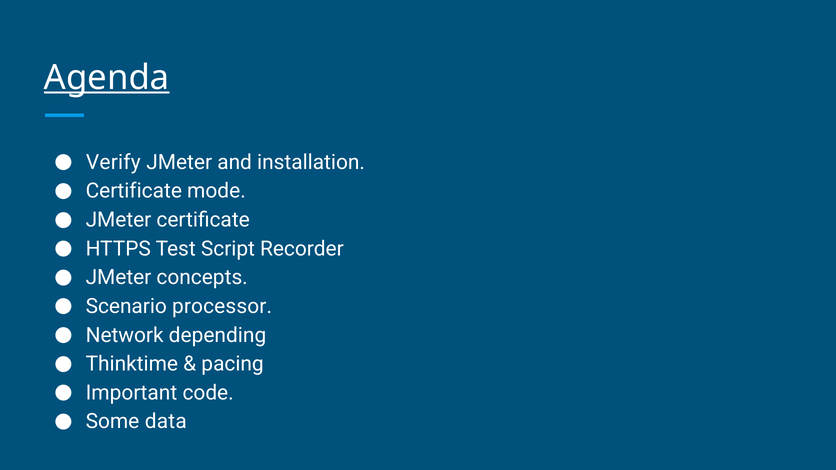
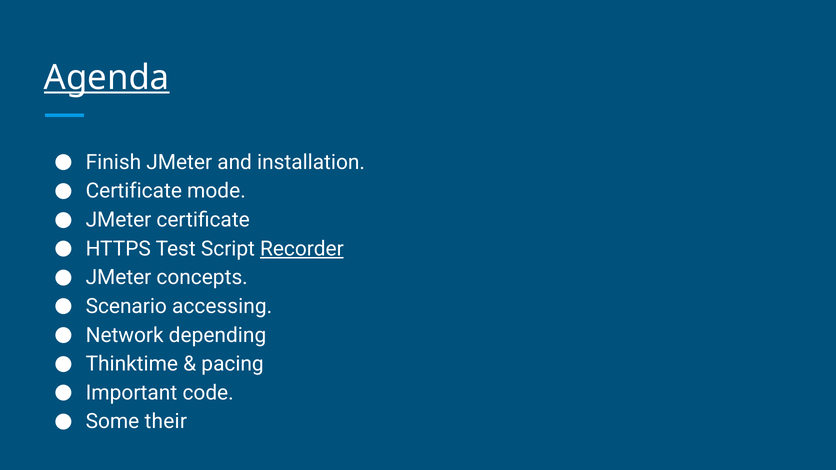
Verify: Verify -> Finish (113, 162)
Recorder underline: none -> present (302, 249)
processor: processor -> accessing (222, 306)
data: data -> their (166, 422)
